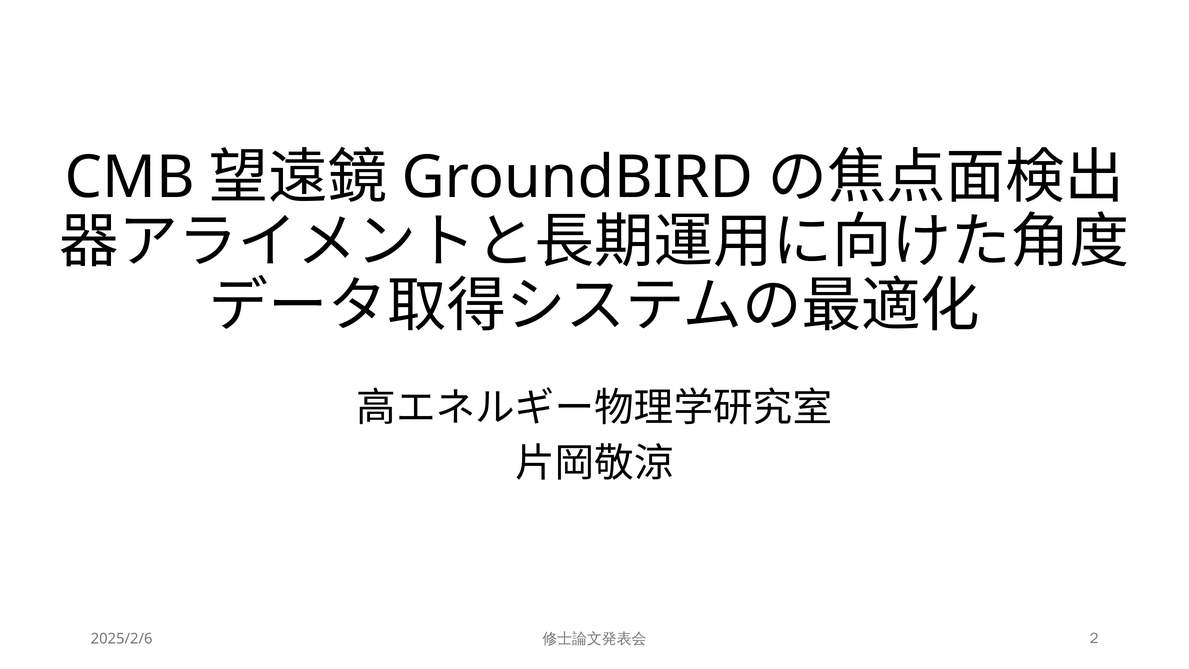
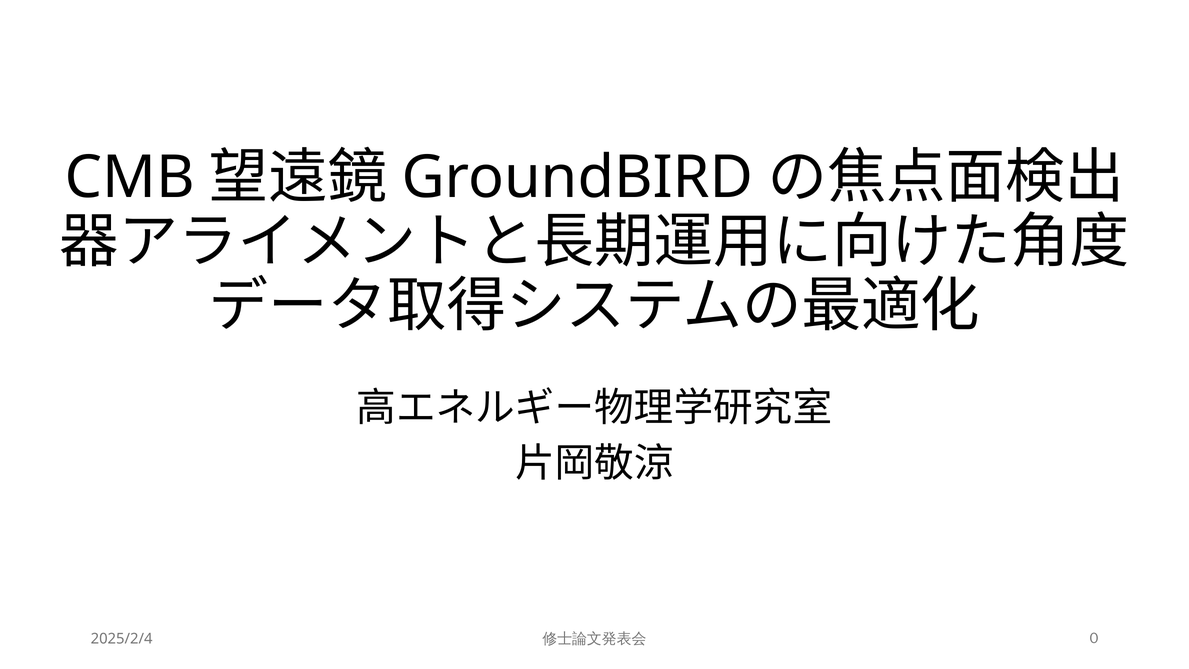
2025/2/6: 2025/2/6 -> 2025/2/4 (122, 639)
2: 2 -> 0 (1094, 638)
